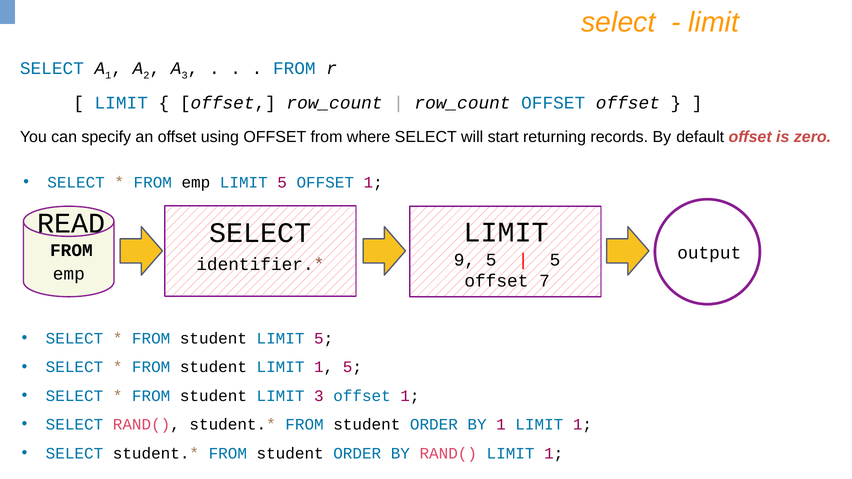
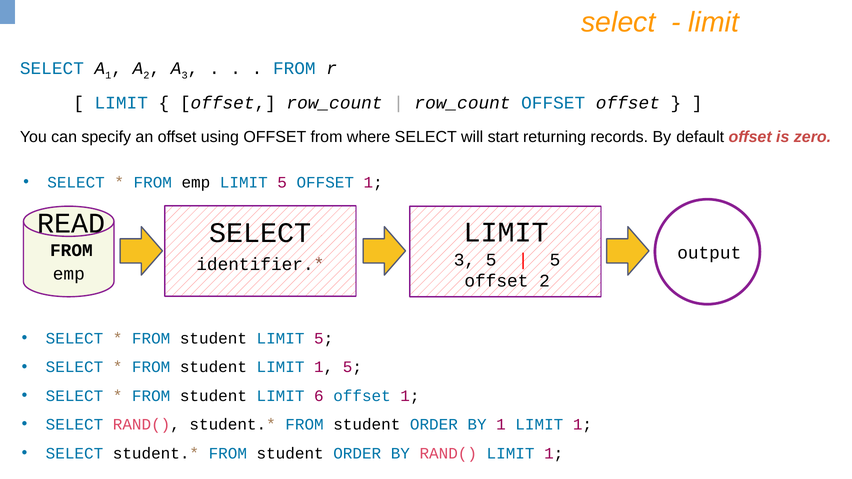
9: 9 -> 3 (464, 260)
offset 7: 7 -> 2 (544, 281)
LIMIT 3: 3 -> 6 (319, 396)
